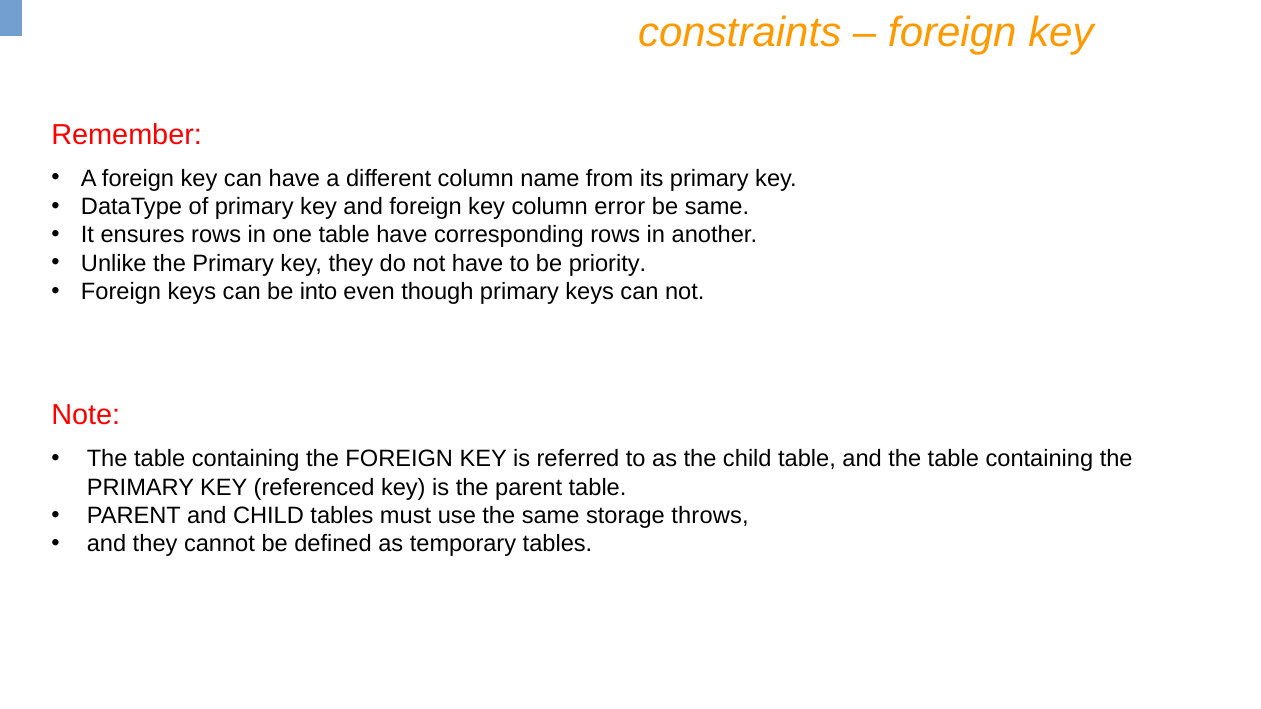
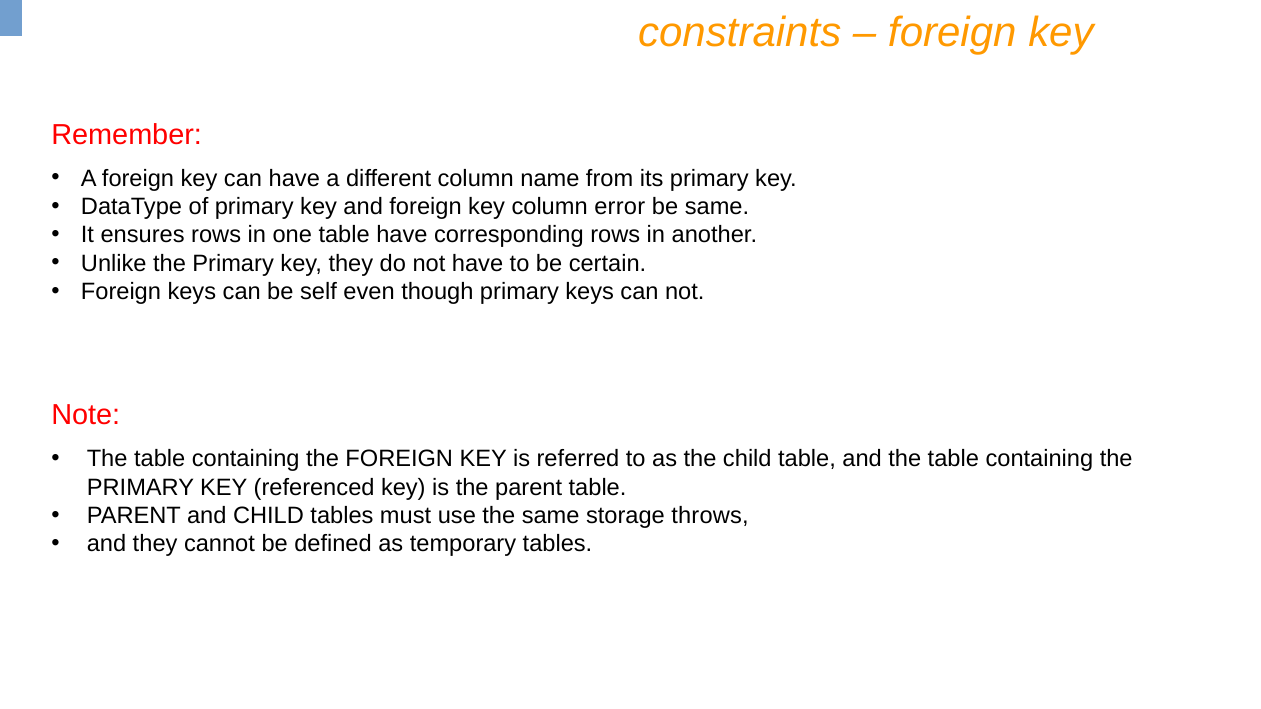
priority: priority -> certain (608, 263)
into: into -> self (319, 292)
